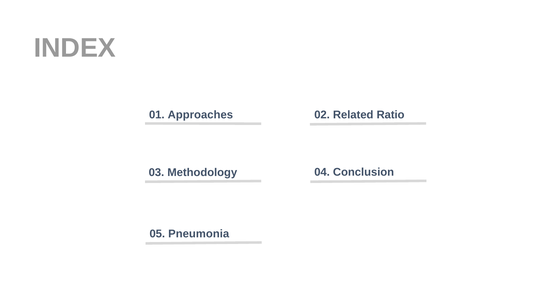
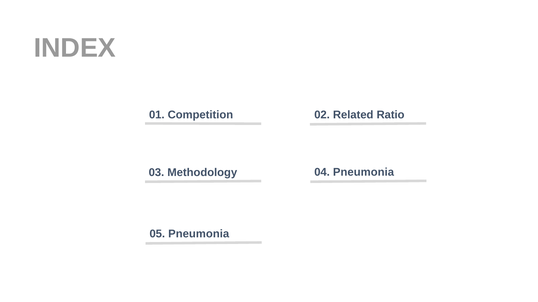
Approaches: Approaches -> Competition (200, 115)
04 Conclusion: Conclusion -> Pneumonia (364, 173)
